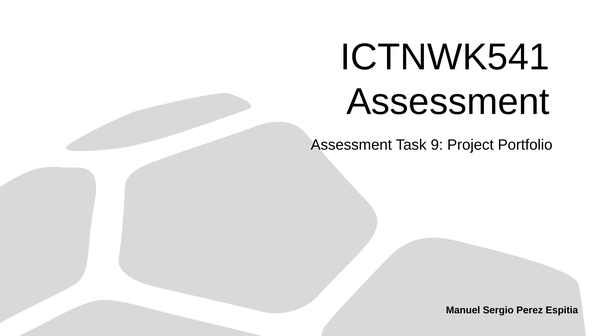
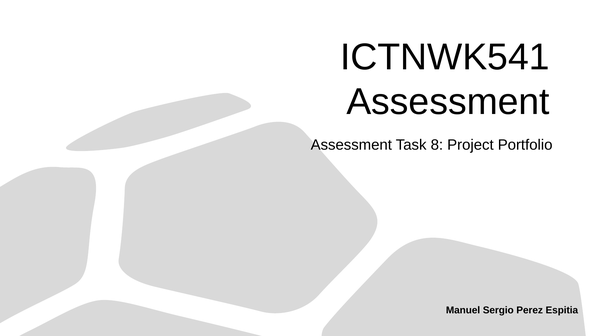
9: 9 -> 8 (437, 145)
